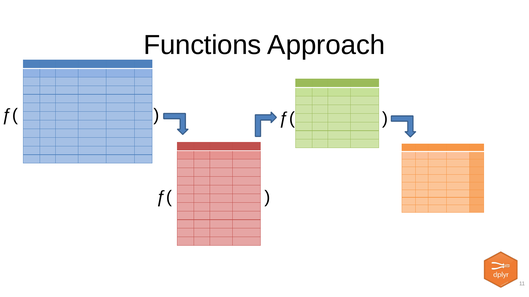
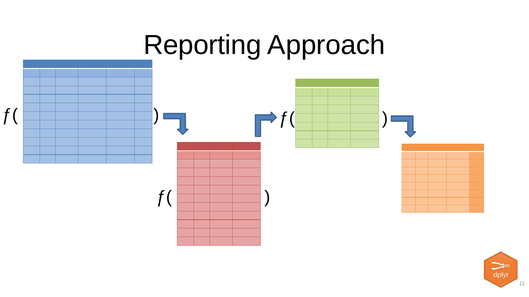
Functions: Functions -> Reporting (202, 45)
